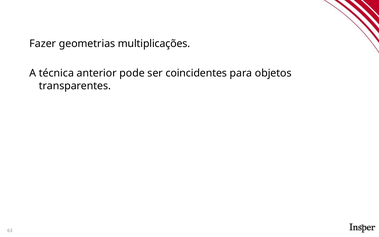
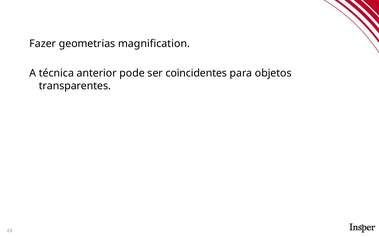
multiplicações: multiplicações -> magnification (154, 44)
